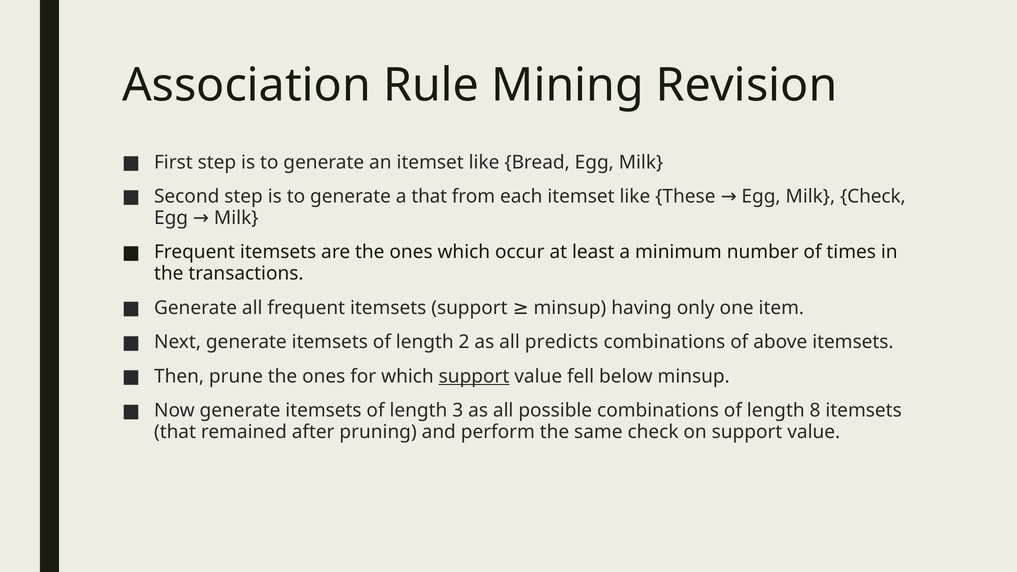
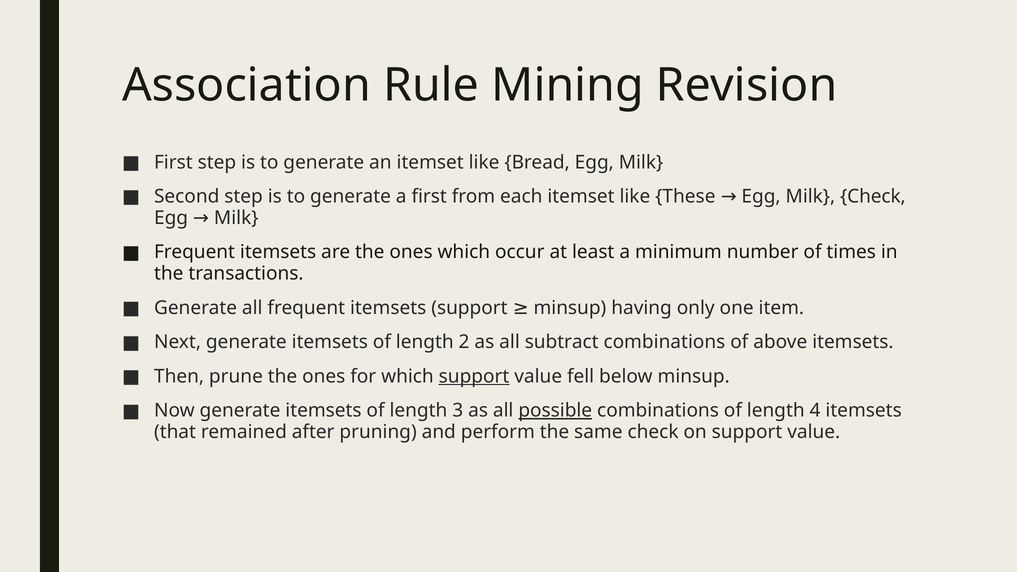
a that: that -> first (429, 196)
predicts: predicts -> subtract (562, 342)
possible underline: none -> present (555, 411)
8: 8 -> 4 (815, 411)
